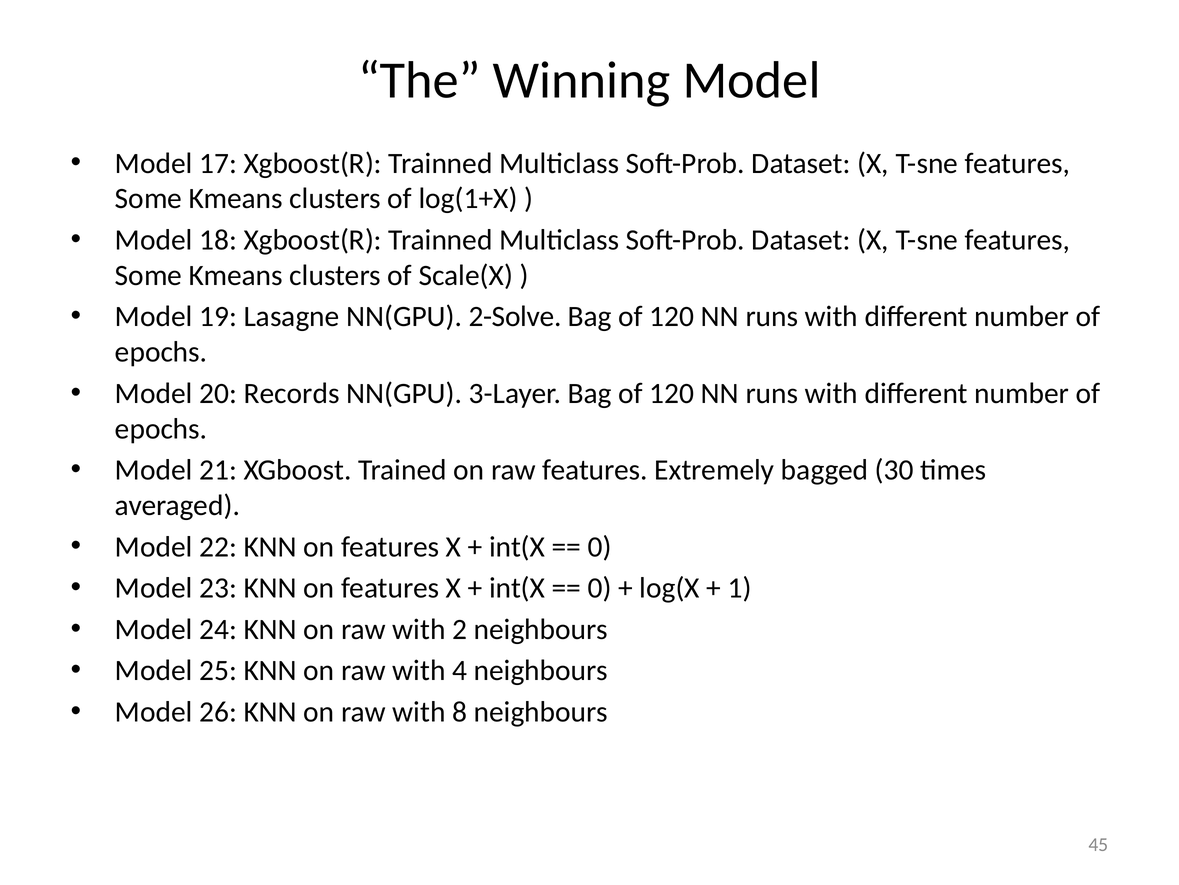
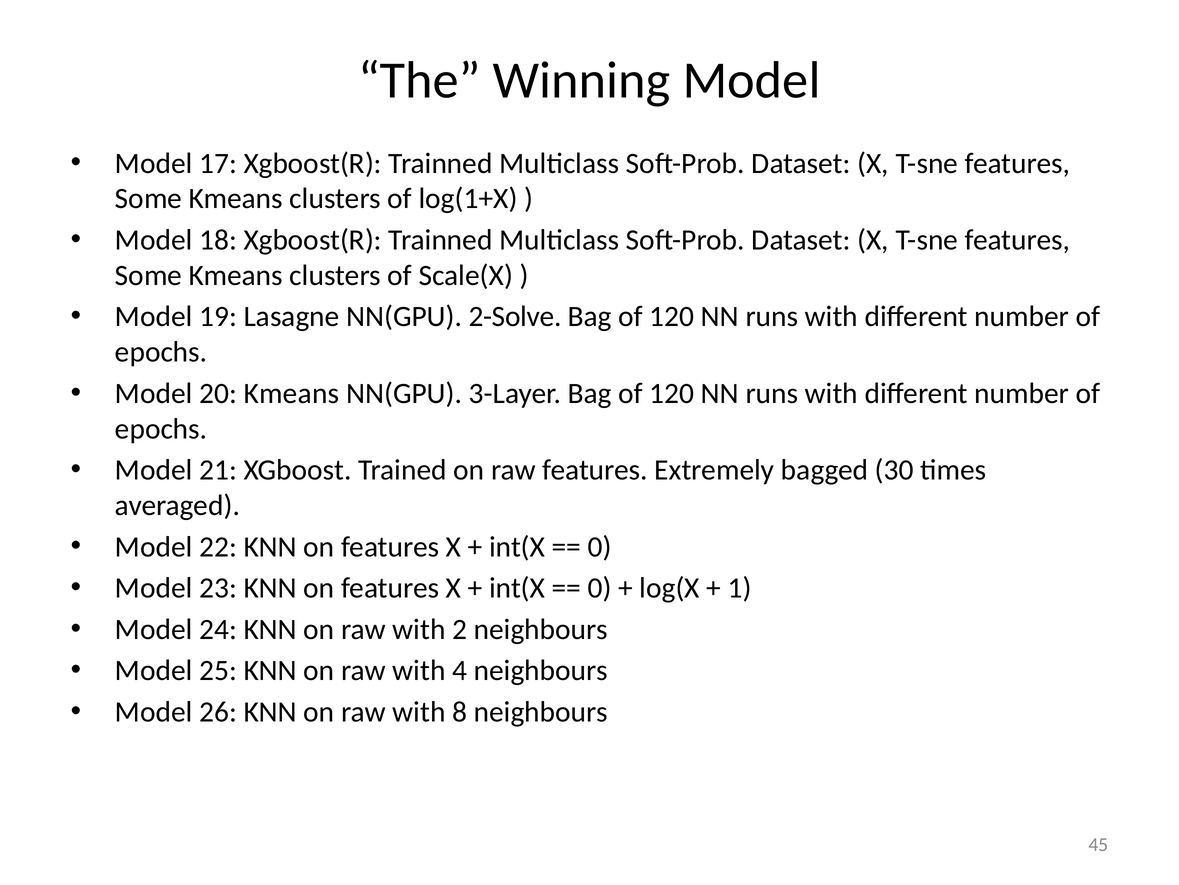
20 Records: Records -> Kmeans (291, 393)
